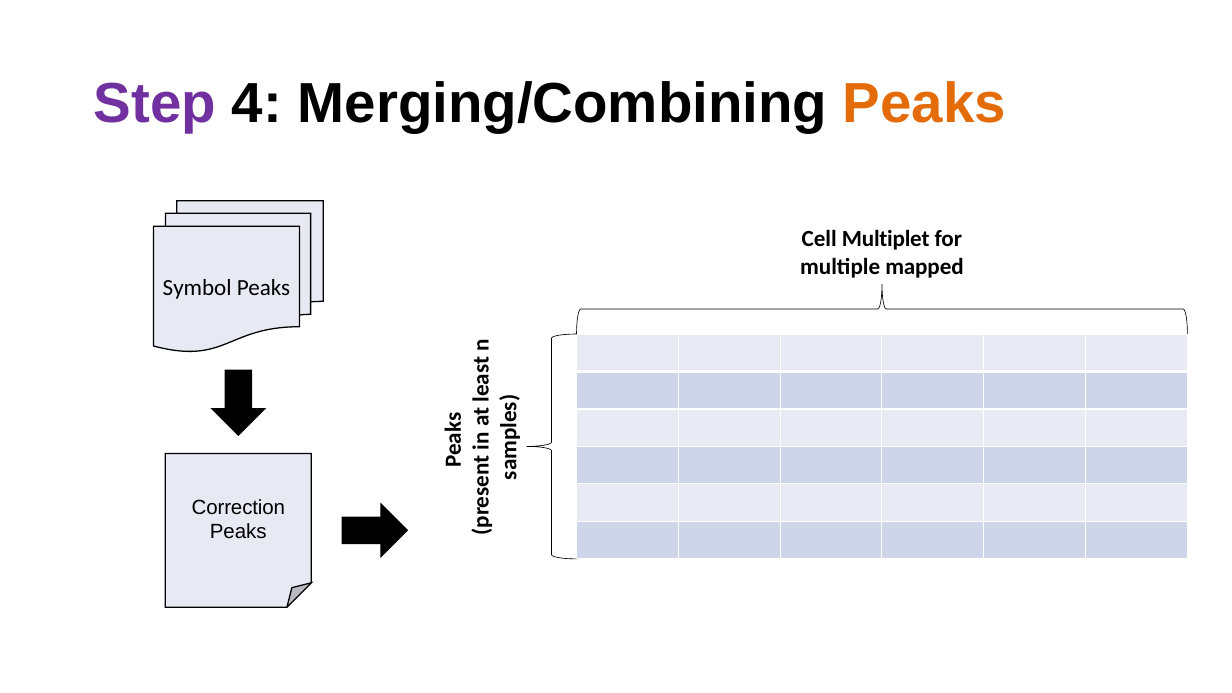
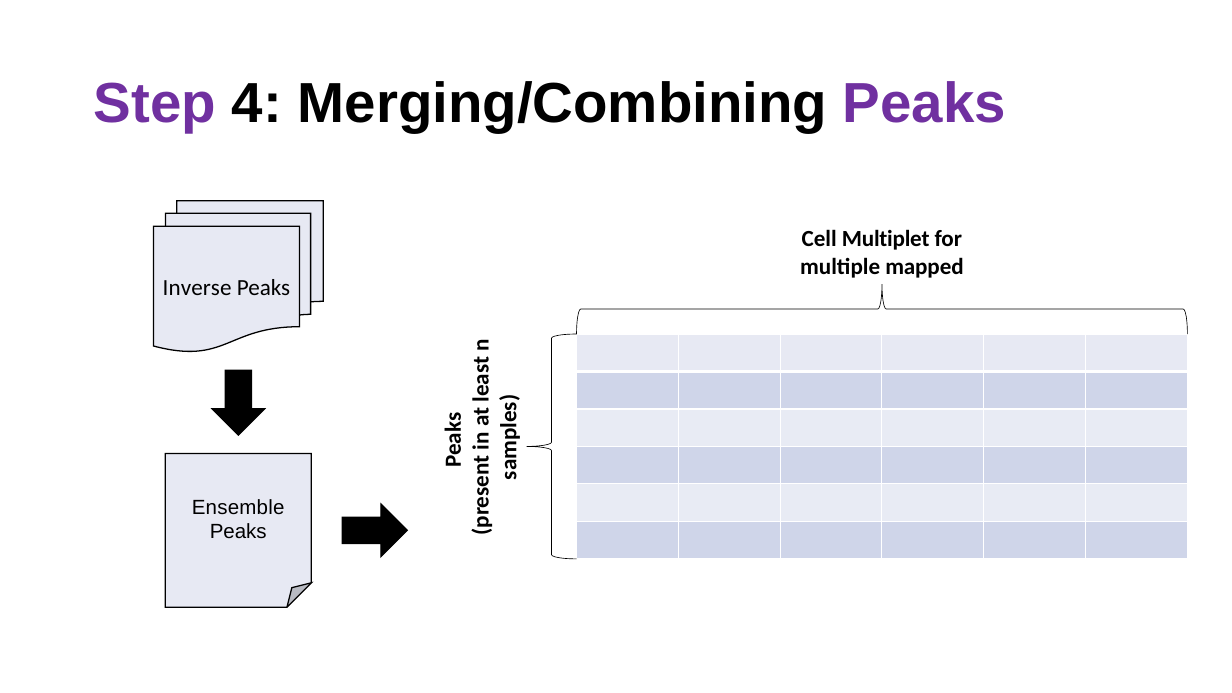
Peaks colour: orange -> purple (924, 103)
Symbol: Symbol -> Inverse (197, 288)
Correction: Correction -> Ensemble (238, 507)
